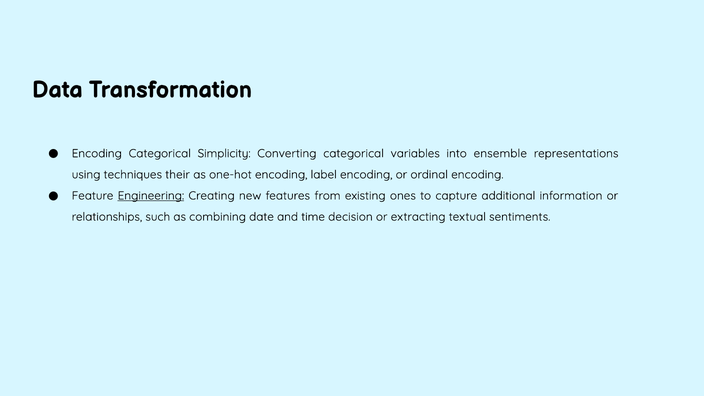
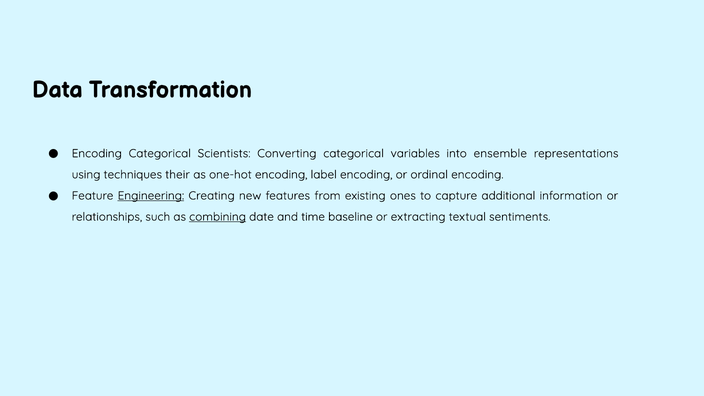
Simplicity: Simplicity -> Scientists (224, 153)
combining underline: none -> present (218, 217)
decision: decision -> baseline (350, 217)
